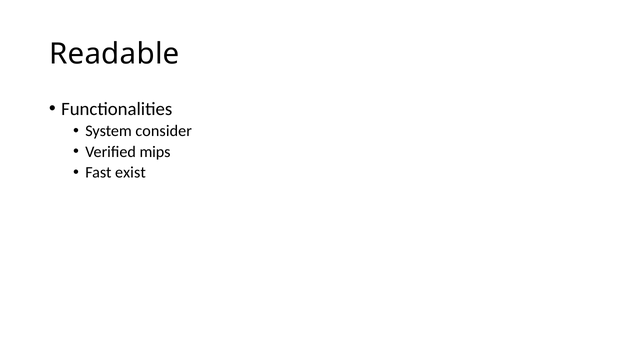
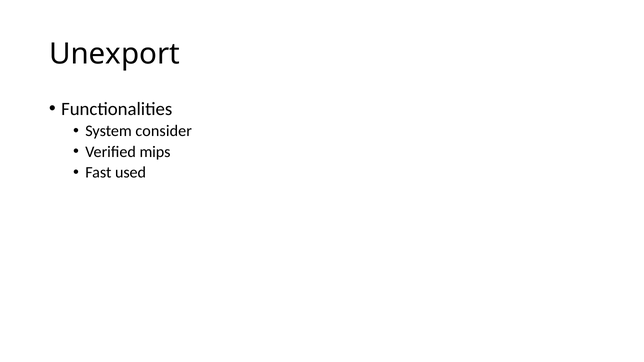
Readable: Readable -> Unexport (114, 54)
exist: exist -> used (131, 173)
